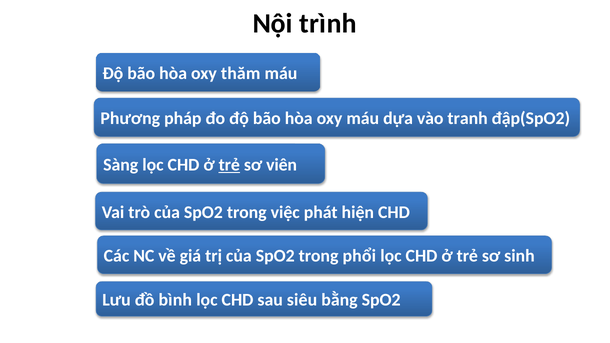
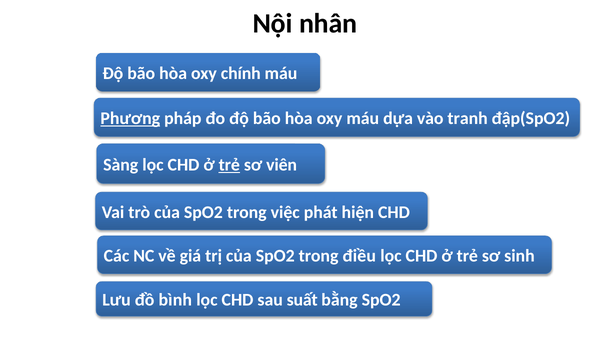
trình: trình -> nhân (328, 24)
thăm: thăm -> chính (241, 73)
Phương underline: none -> present (130, 119)
phổi: phổi -> điều (359, 256)
siêu: siêu -> suất (302, 300)
